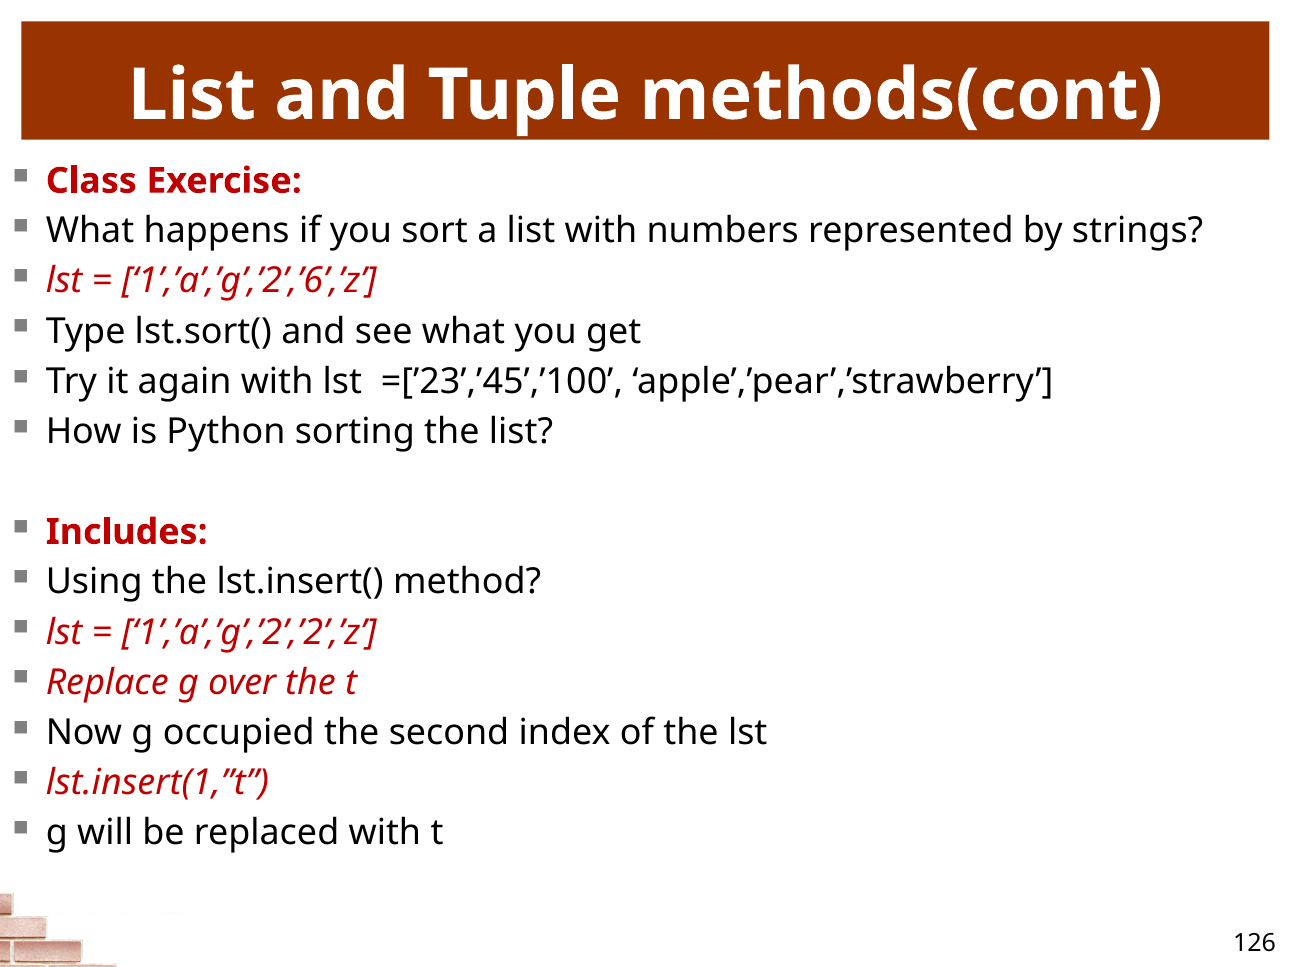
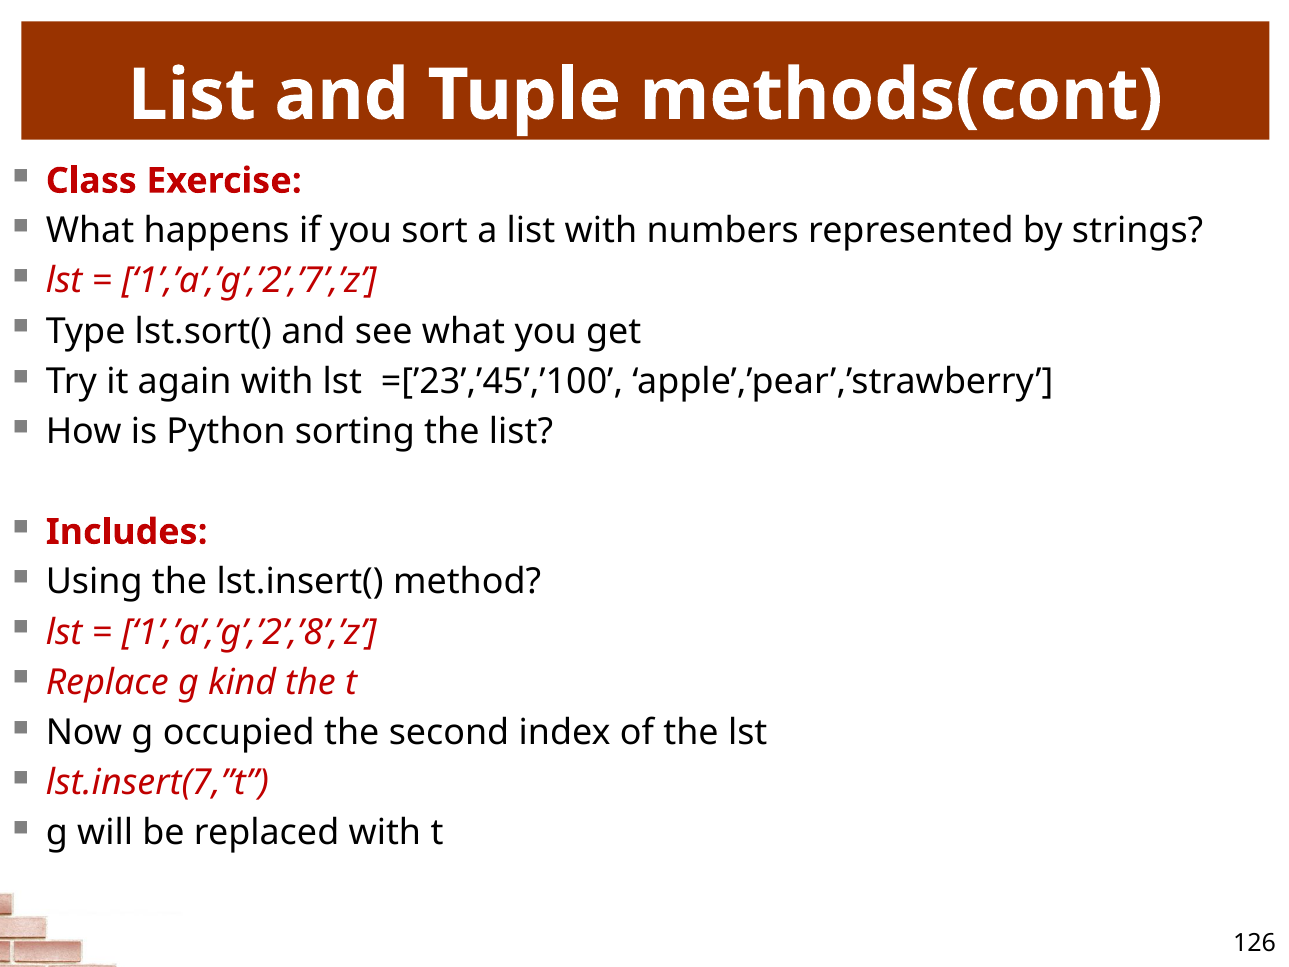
1’,’a’,’g’,’2’,’6’,’z: 1’,’a’,’g’,’2’,’6’,’z -> 1’,’a’,’g’,’2’,’7’,’z (249, 281)
1’,’a’,’g’,’2’,’2’,’z: 1’,’a’,’g’,’2’,’2’,’z -> 1’,’a’,’g’,’2’,’8’,’z (249, 632)
over: over -> kind (242, 682)
lst.insert(1,”t: lst.insert(1,”t -> lst.insert(7,”t (157, 782)
